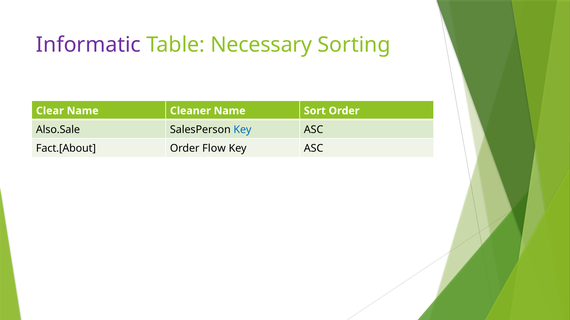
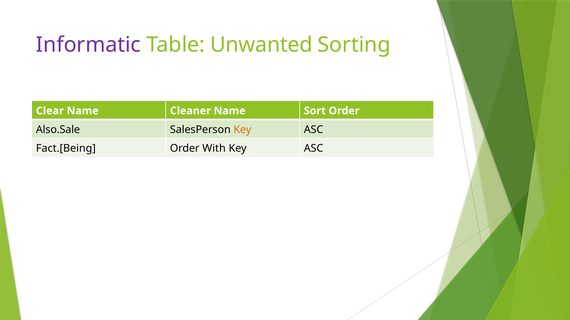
Necessary: Necessary -> Unwanted (261, 45)
Key colour: blue -> orange (242, 130)
Fact.[About: Fact.[About -> Fact.[Being (66, 149)
Flow: Flow -> With (214, 149)
